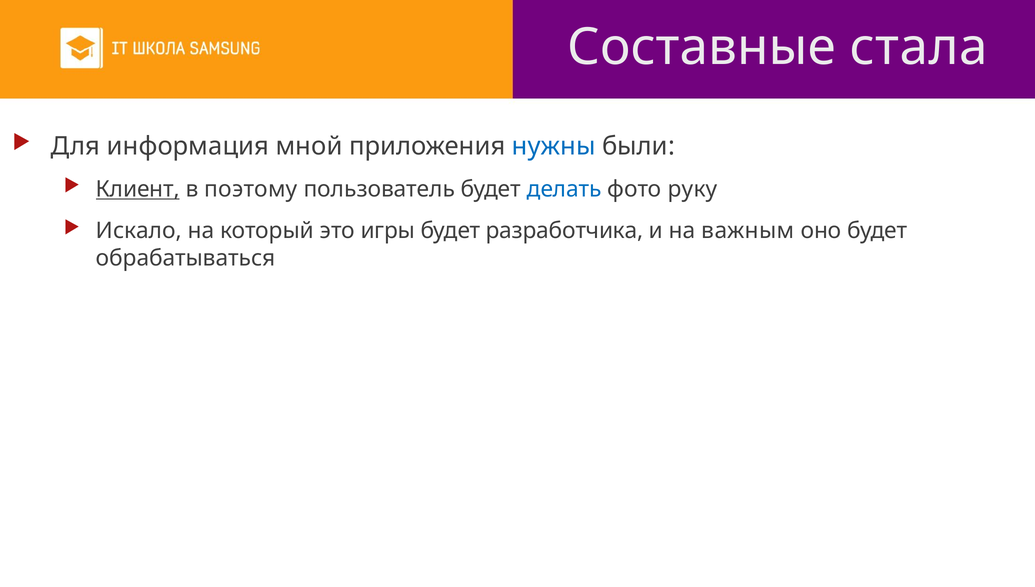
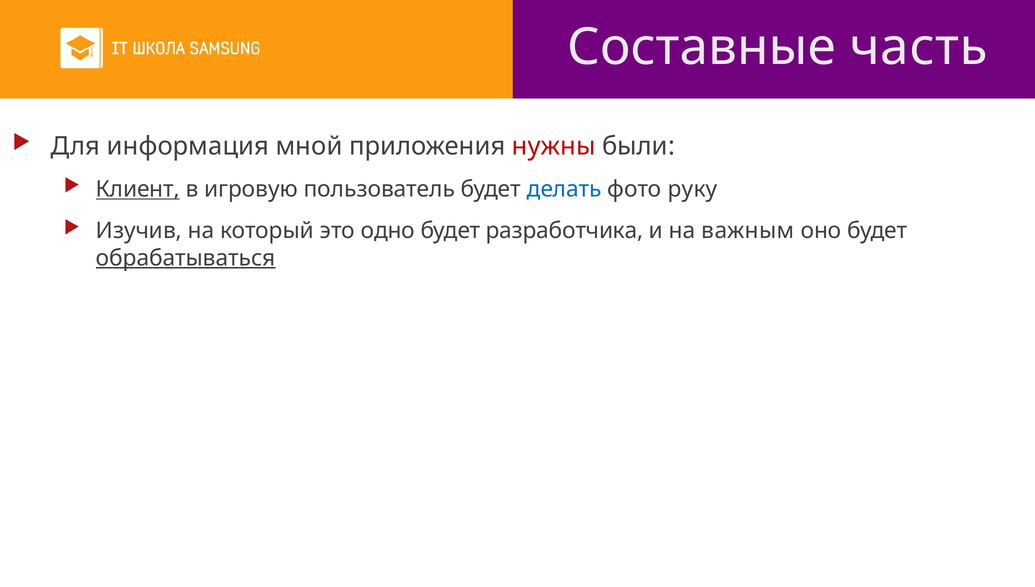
стала: стала -> часть (919, 47)
нужны colour: blue -> red (554, 146)
поэтому: поэтому -> игровую (251, 189)
Искало: Искало -> Изучив (139, 231)
игры: игры -> одно (388, 231)
обрабатываться underline: none -> present (186, 258)
